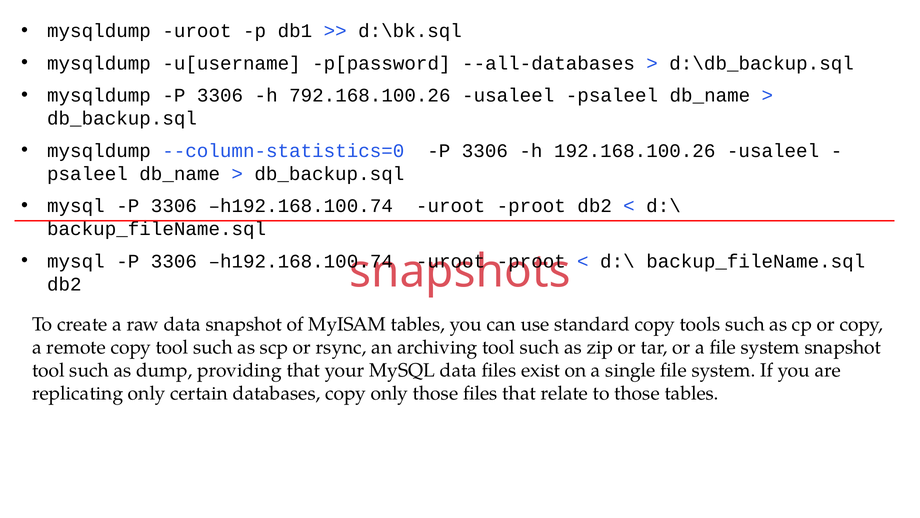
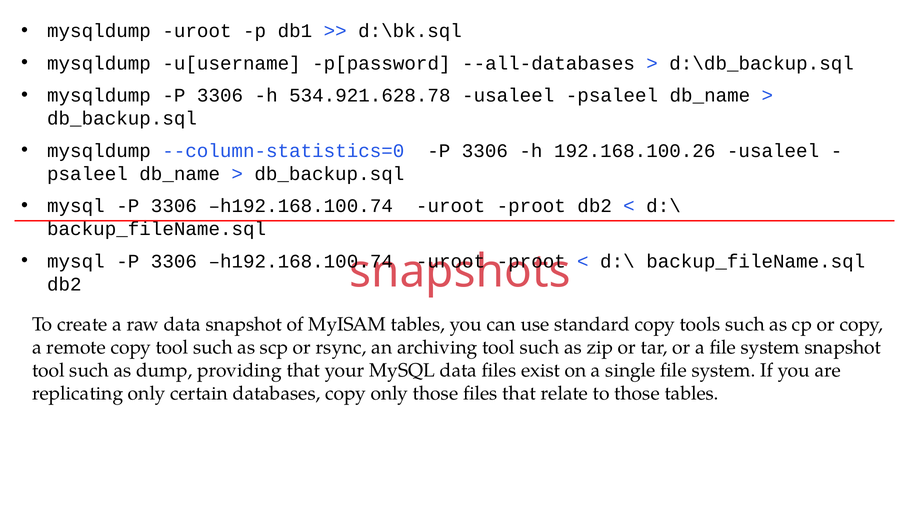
792.168.100.26: 792.168.100.26 -> 534.921.628.78 (370, 95)
